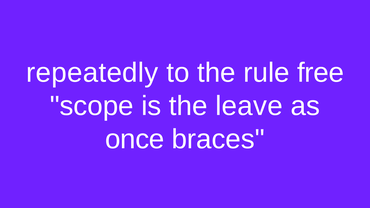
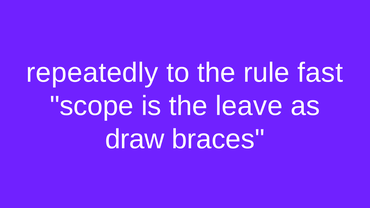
free: free -> fast (320, 73)
once: once -> draw (135, 139)
